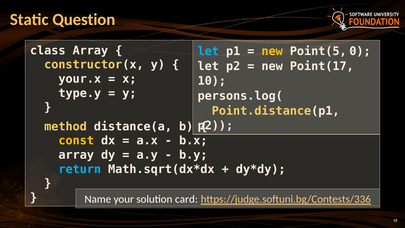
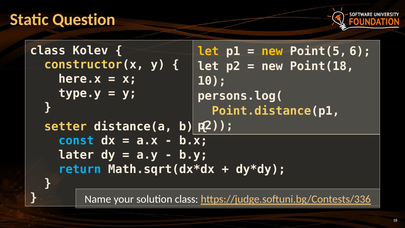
class Array: Array -> Kolev (90, 50)
let colour: light blue -> yellow (208, 51)
0: 0 -> 6 (360, 51)
Point(17: Point(17 -> Point(18 (322, 66)
your.x: your.x -> here.x (80, 79)
method: method -> setter (66, 126)
const colour: yellow -> light blue (76, 141)
array: array -> later (76, 155)
solution card: card -> class (187, 199)
